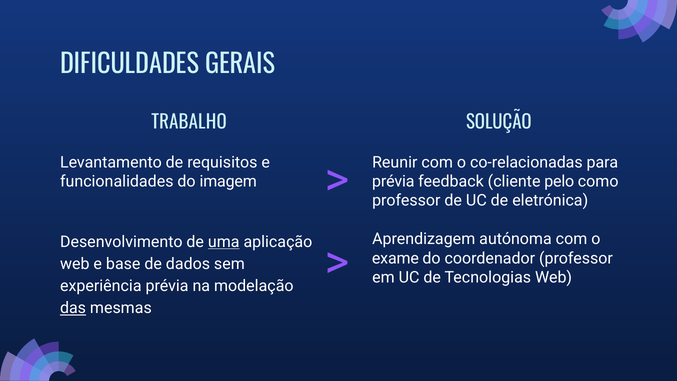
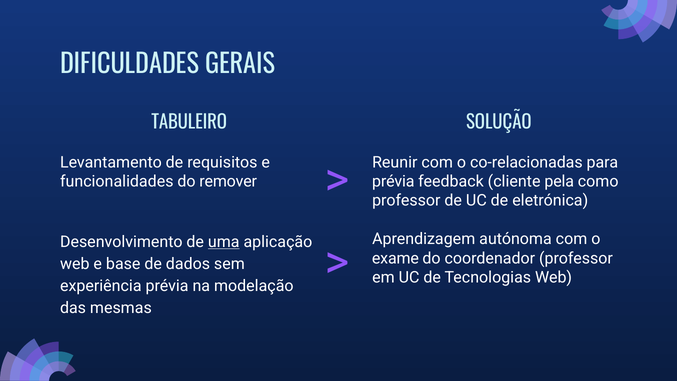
TRABALHO: TRABALHO -> TABULEIRO (189, 122)
imagem: imagem -> remover (228, 181)
pelo: pelo -> pela (559, 181)
das underline: present -> none (73, 308)
